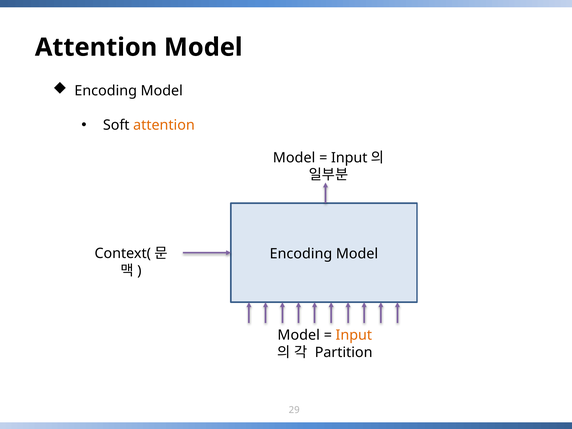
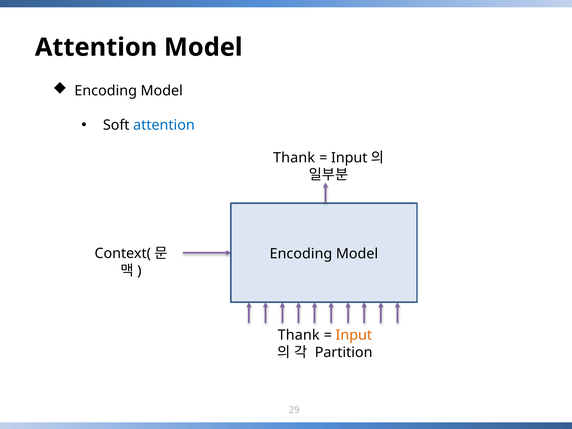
attention colour: orange -> blue (164, 125)
Model: Model -> Thank (294, 158)
Model: Model -> Thank (299, 335)
